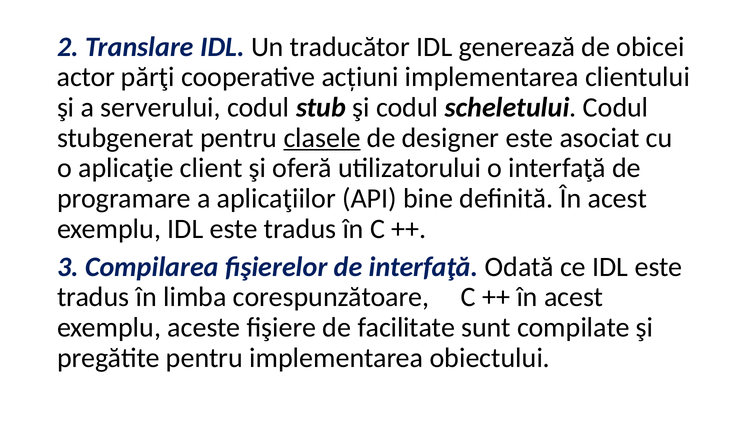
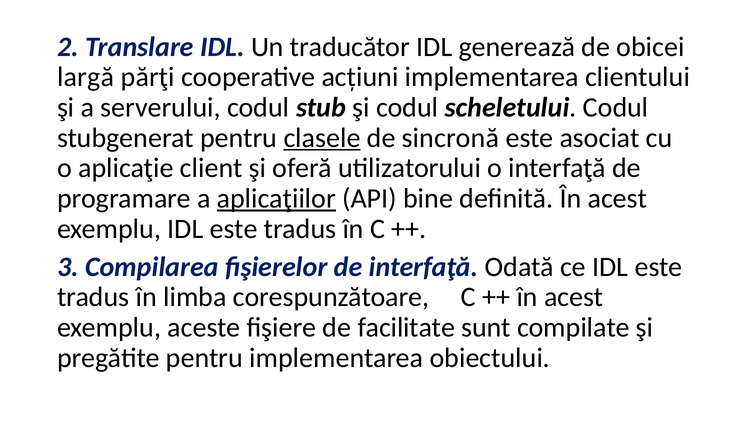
actor: actor -> largă (86, 77)
designer: designer -> sincronă (450, 138)
aplicaţiilor underline: none -> present (276, 198)
